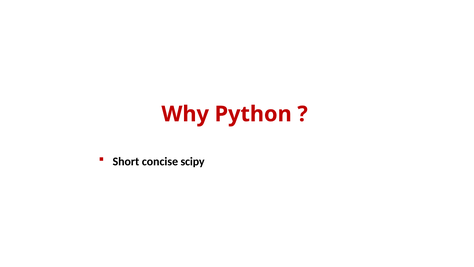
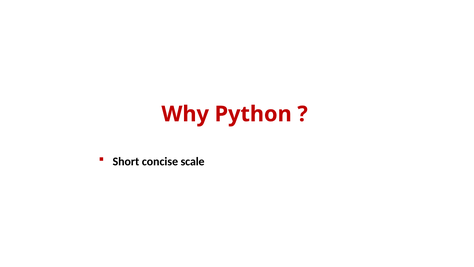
scipy: scipy -> scale (193, 161)
